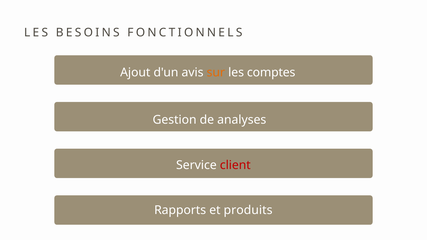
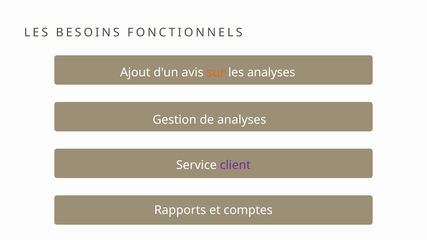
les comptes: comptes -> analyses (271, 72)
client colour: red -> purple (235, 165)
produits: produits -> comptes (248, 210)
